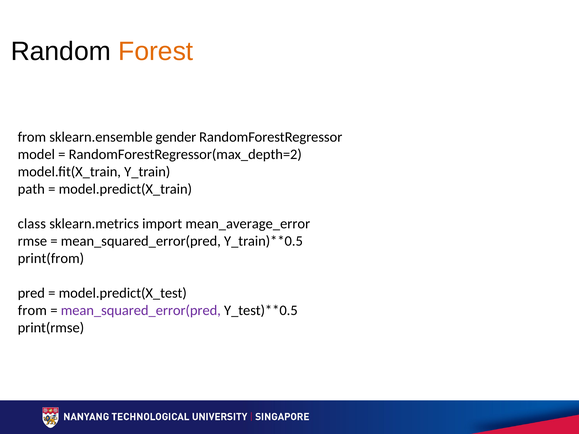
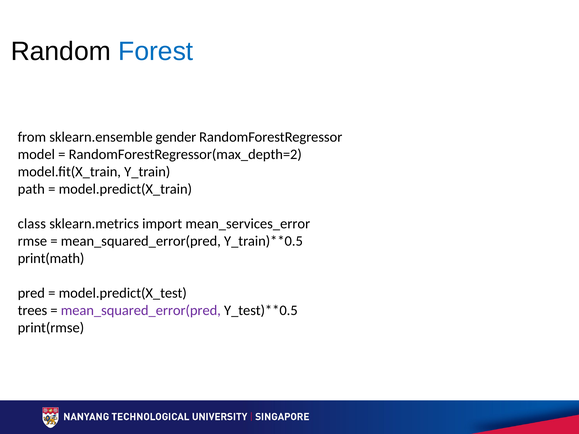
Forest colour: orange -> blue (156, 52)
mean_average_error: mean_average_error -> mean_services_error (248, 224)
print(from: print(from -> print(math (51, 259)
from: from -> trees (32, 311)
